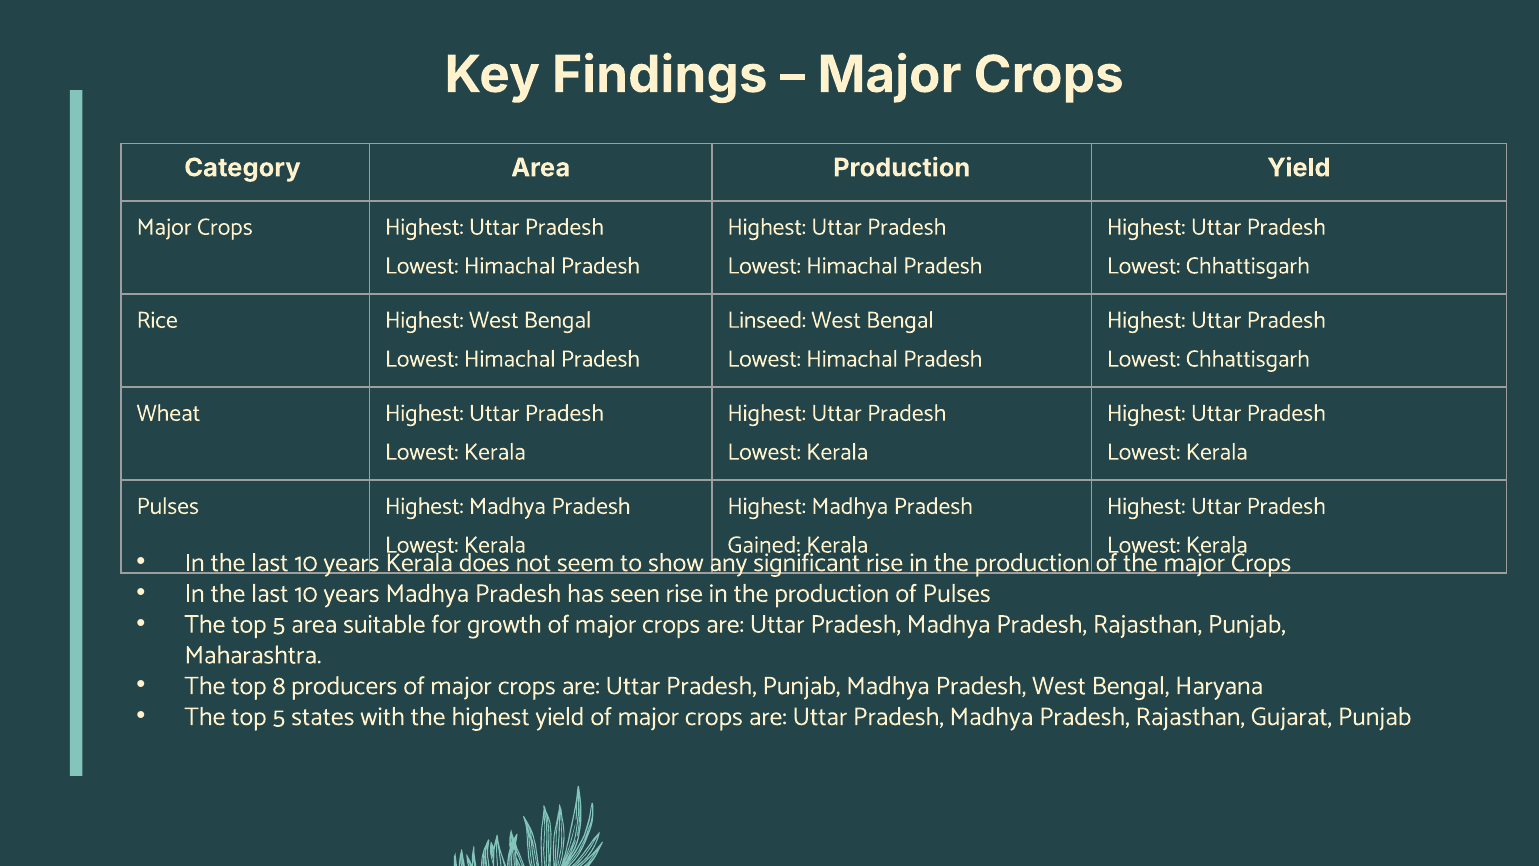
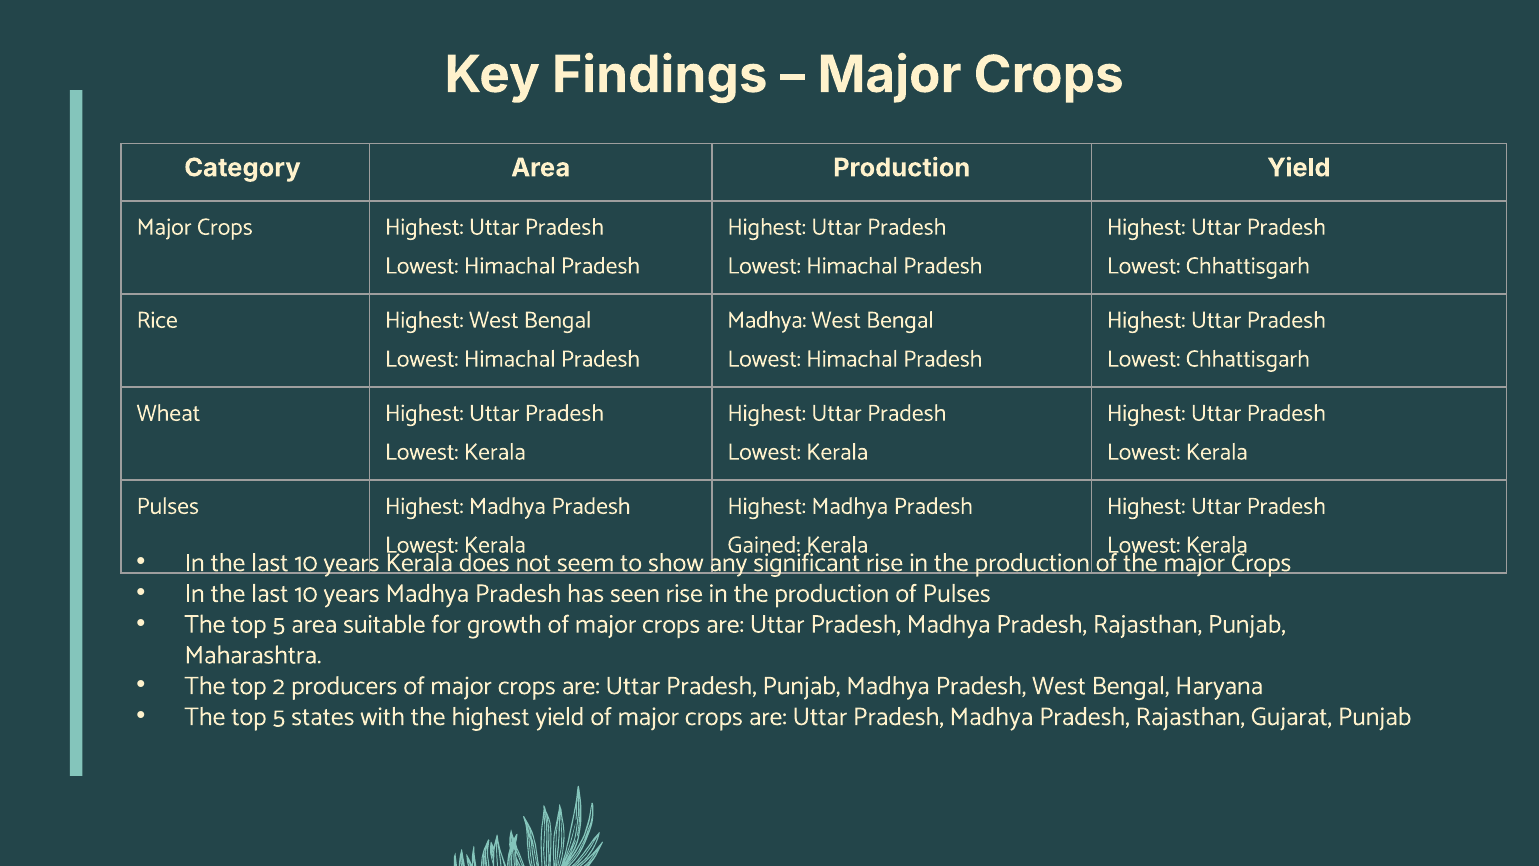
Linseed: Linseed -> Madhya (767, 320)
8: 8 -> 2 (279, 686)
